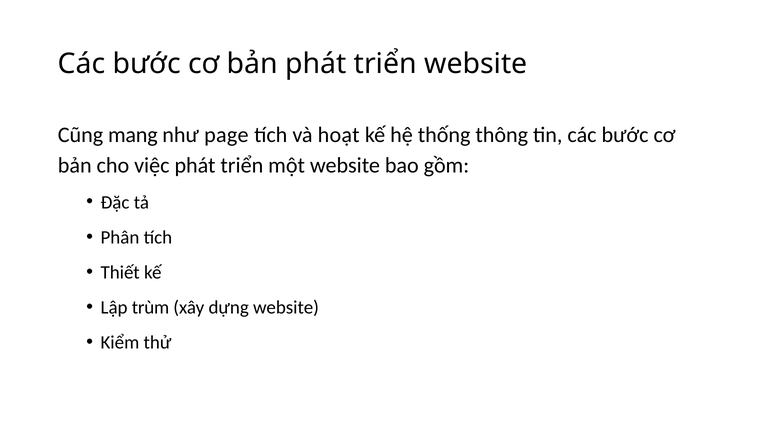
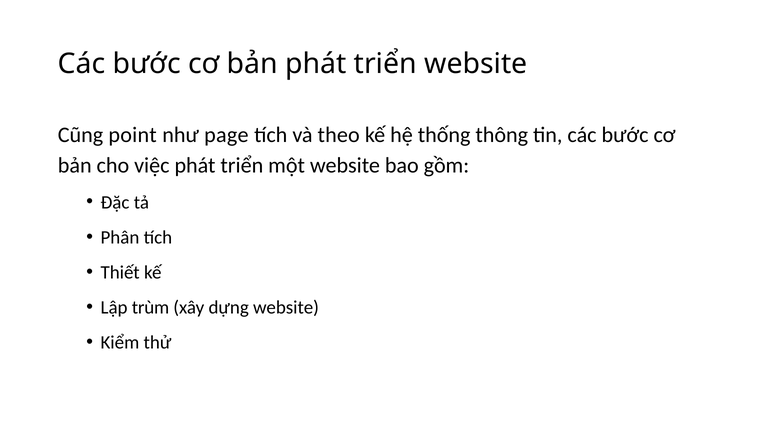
mang: mang -> point (133, 135)
hoạt: hoạt -> theo (339, 135)
